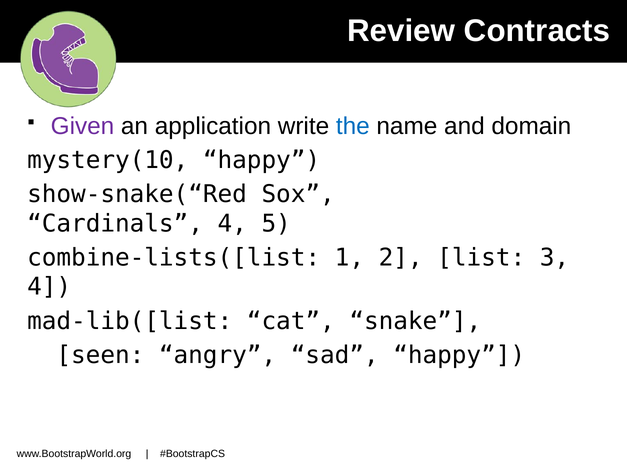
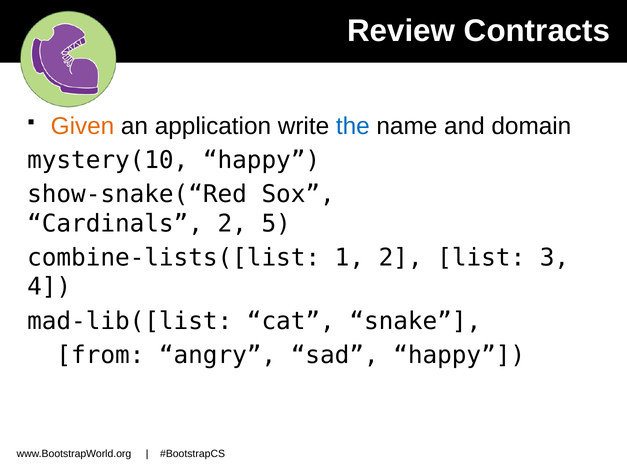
Given colour: purple -> orange (83, 126)
Cardinals 4: 4 -> 2 (232, 224)
seen: seen -> from (100, 355)
